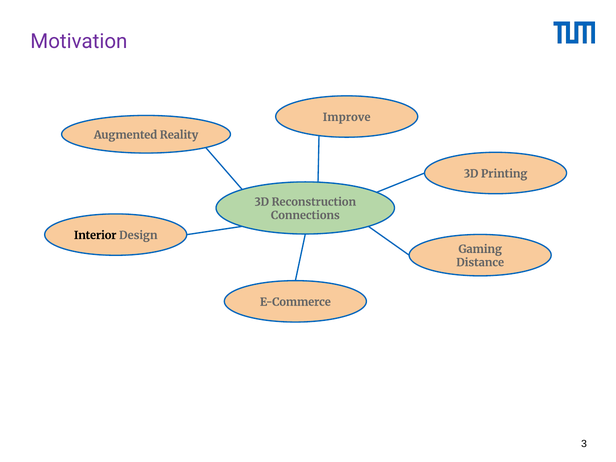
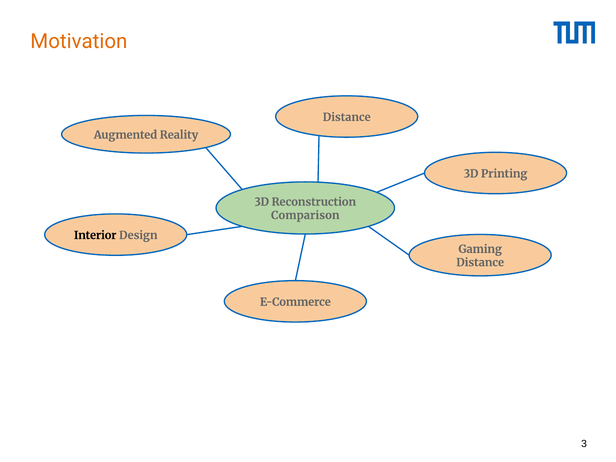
Motivation colour: purple -> orange (79, 41)
Improve: Improve -> Distance (347, 117)
Connections: Connections -> Comparison (305, 215)
